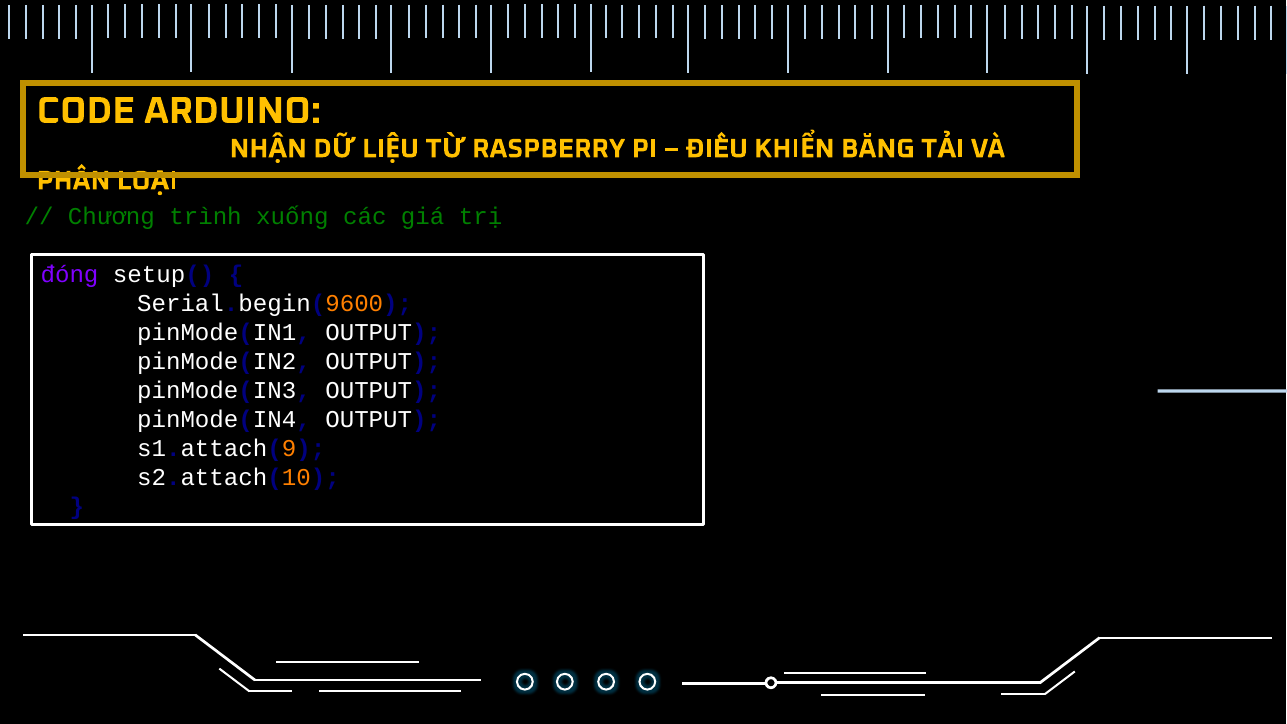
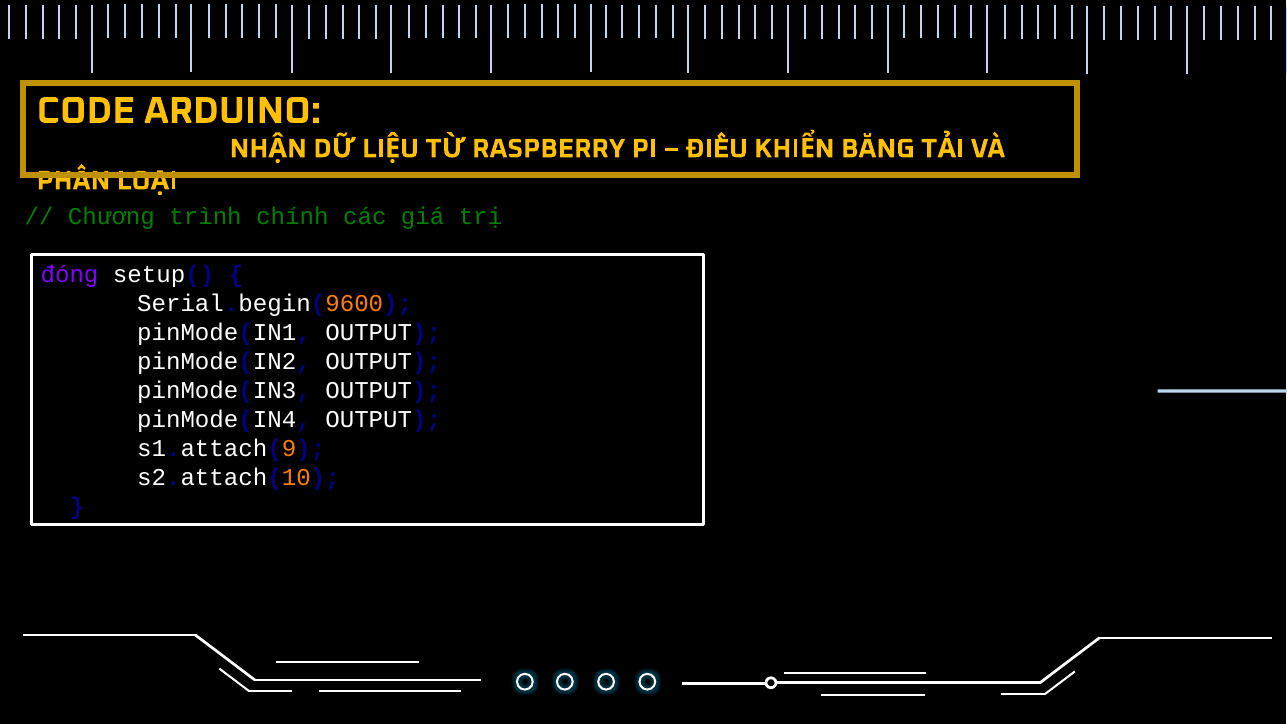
xuống: xuống -> chính (292, 216)
